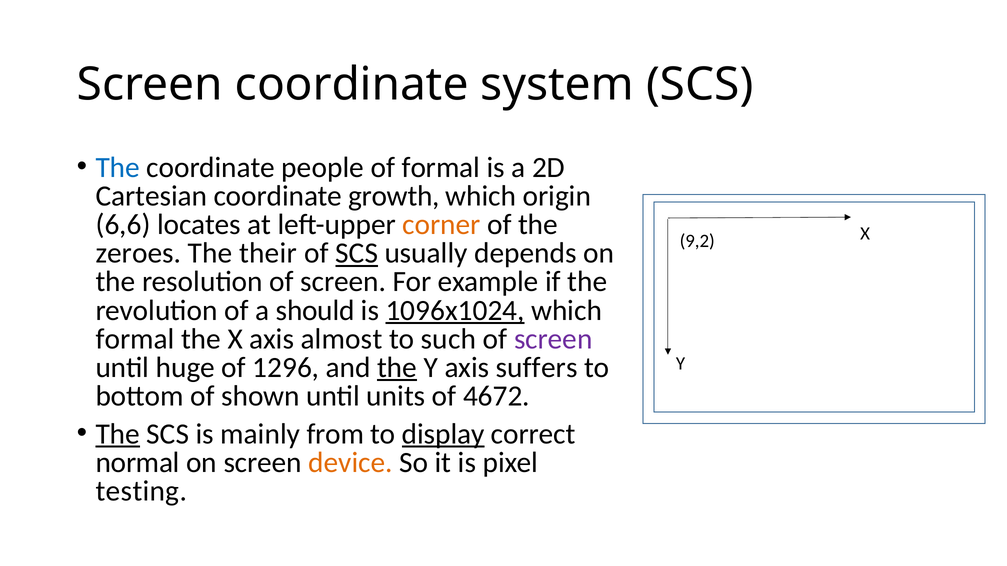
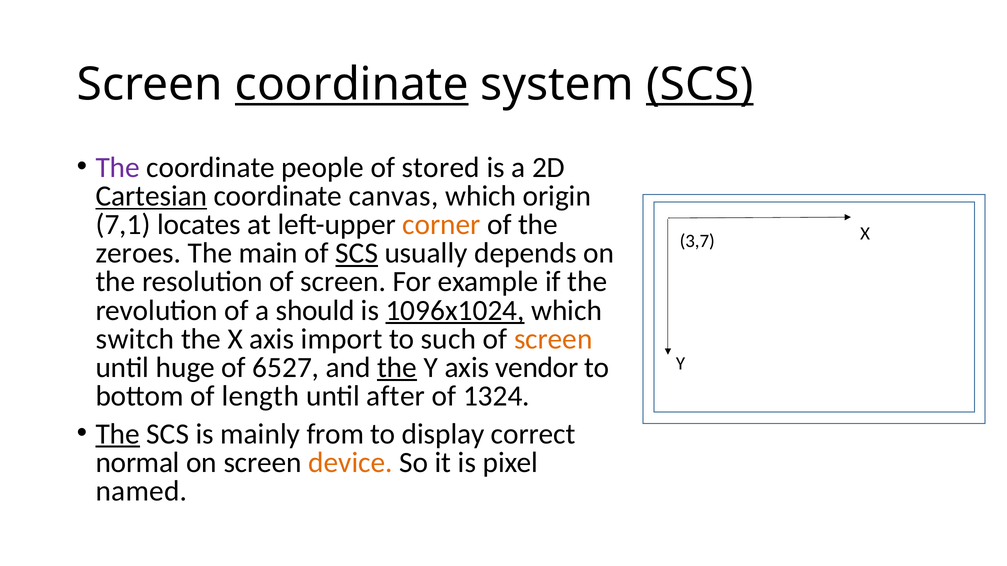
coordinate underline: none -> present (352, 85)
SCS underline: none -> present (700, 85)
The colour: blue -> purple (118, 168)
of formal: formal -> stored (441, 168)
Cartesian underline: none -> present (151, 196)
growth: growth -> canvas (394, 196)
6,6: 6,6 -> 7,1 (123, 225)
9,2: 9,2 -> 3,7 (697, 241)
their: their -> main (268, 253)
formal: formal -> switch (135, 339)
almost: almost -> import (342, 339)
screen colour: purple -> orange (553, 339)
1296: 1296 -> 6527 (286, 368)
suffers: suffers -> vendor (537, 368)
shown: shown -> length (260, 396)
units: units -> after (396, 396)
4672: 4672 -> 1324 (496, 396)
display underline: present -> none (443, 434)
testing: testing -> named (141, 491)
